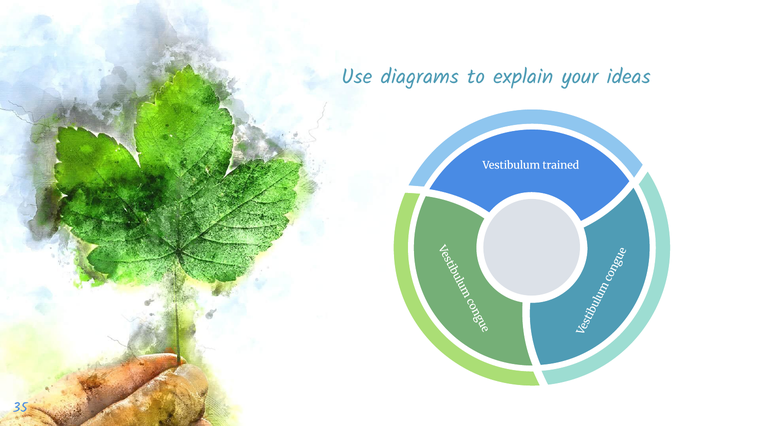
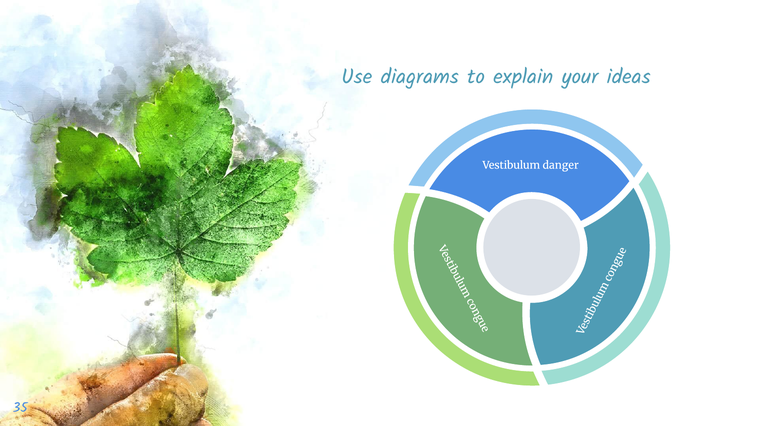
trained: trained -> danger (561, 165)
